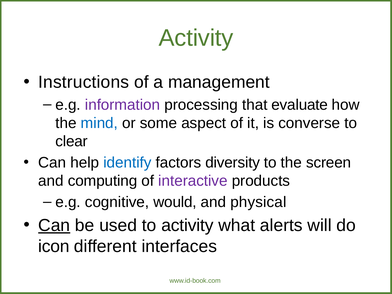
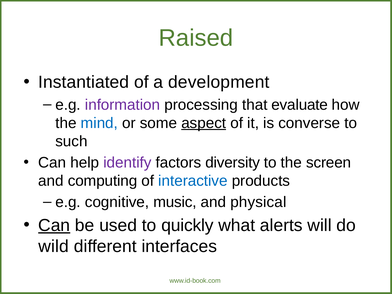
Activity: Activity -> Raised (196, 38)
Instructions: Instructions -> Instantiated (84, 82)
management: management -> development (219, 82)
aspect underline: none -> present (204, 123)
clear: clear -> such (71, 141)
identify colour: blue -> purple (127, 163)
interactive colour: purple -> blue (193, 181)
would: would -> music (175, 202)
to activity: activity -> quickly (187, 225)
icon: icon -> wild (54, 246)
